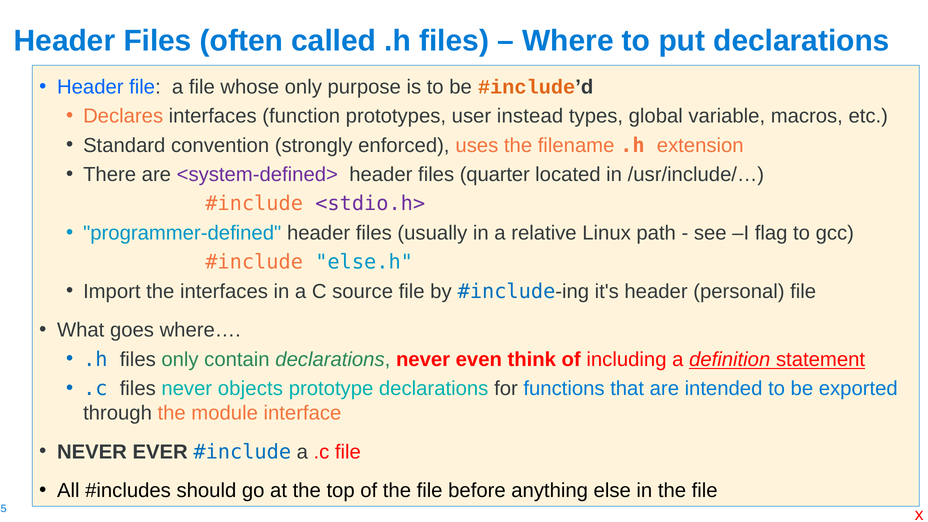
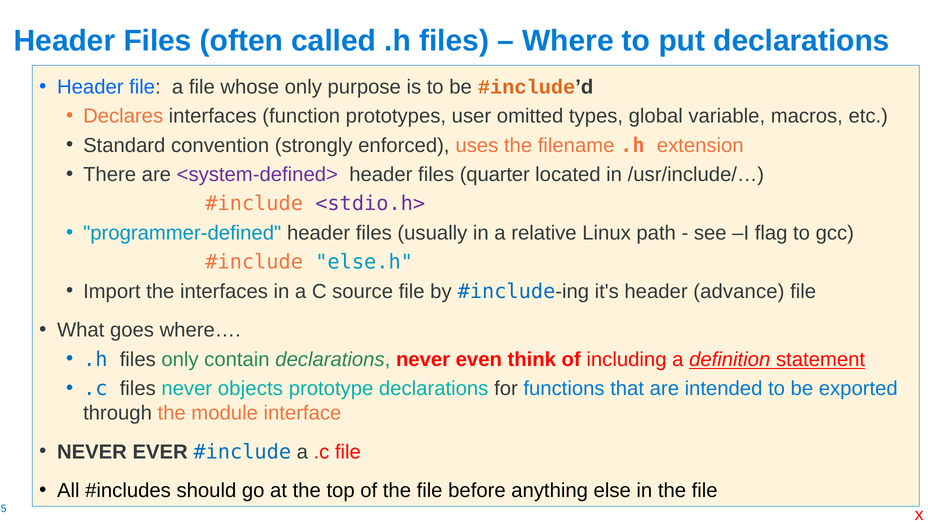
instead: instead -> omitted (530, 116)
personal: personal -> advance (739, 291)
